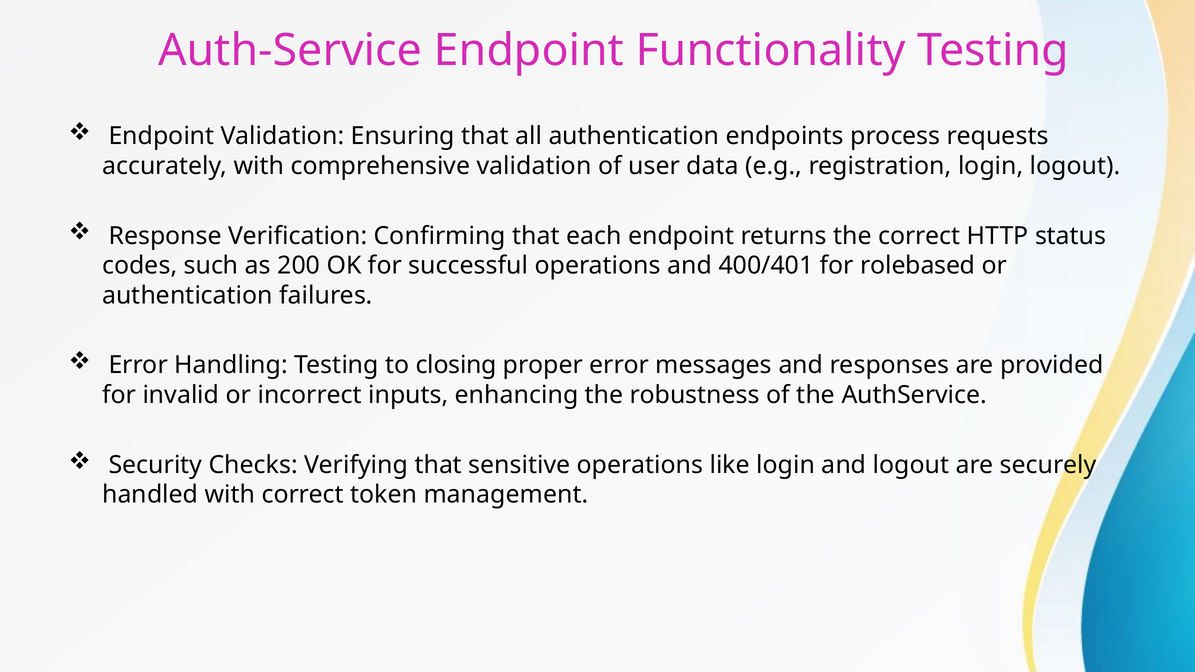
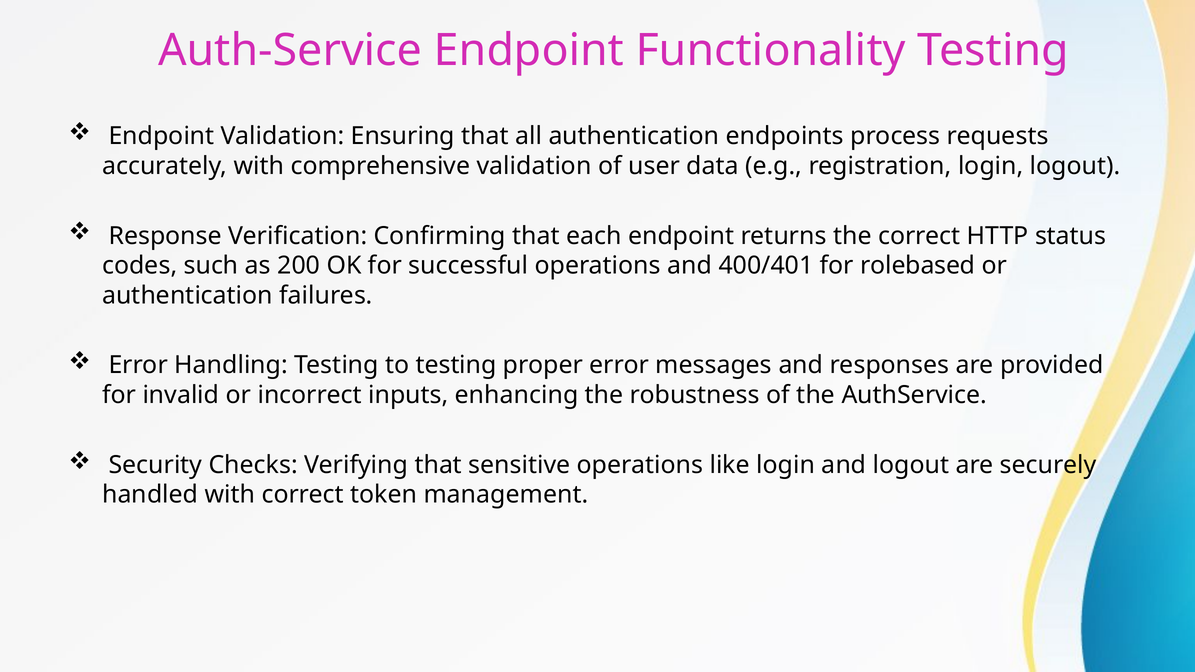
to closing: closing -> testing (456, 365)
